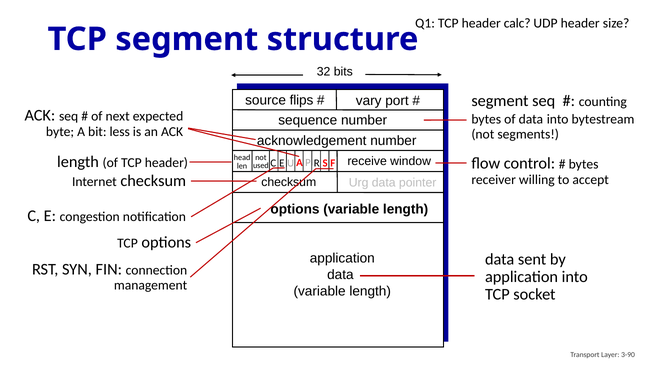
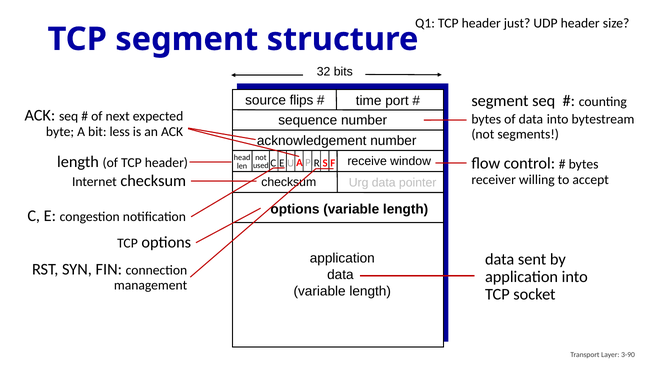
calc: calc -> just (517, 23)
vary: vary -> time (369, 101)
